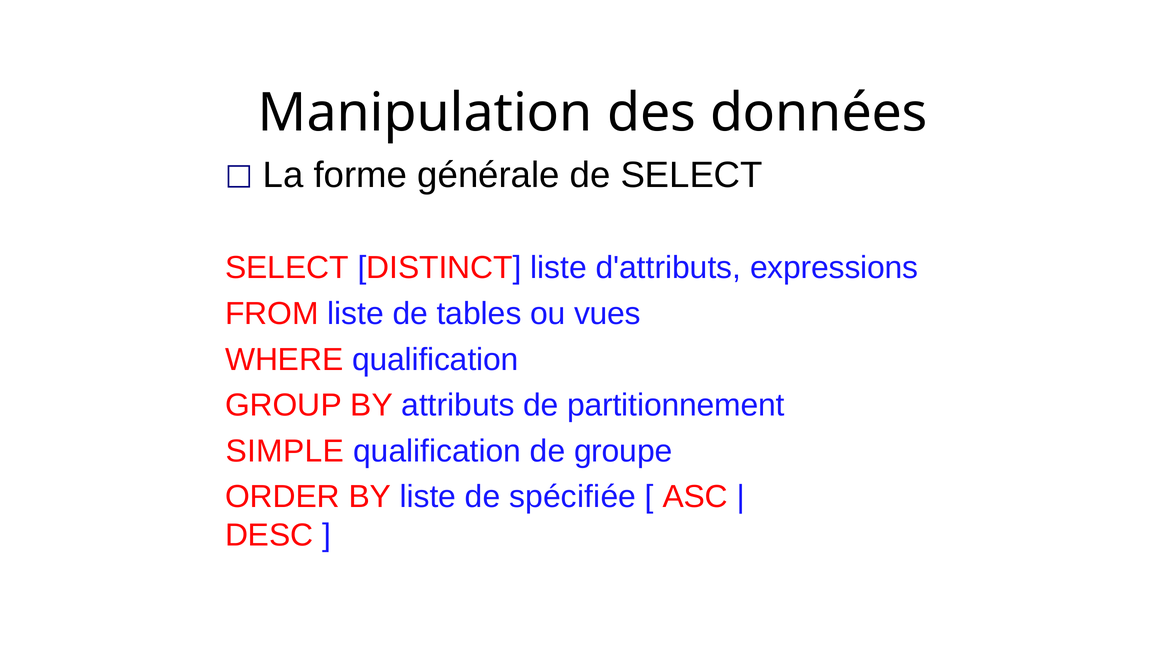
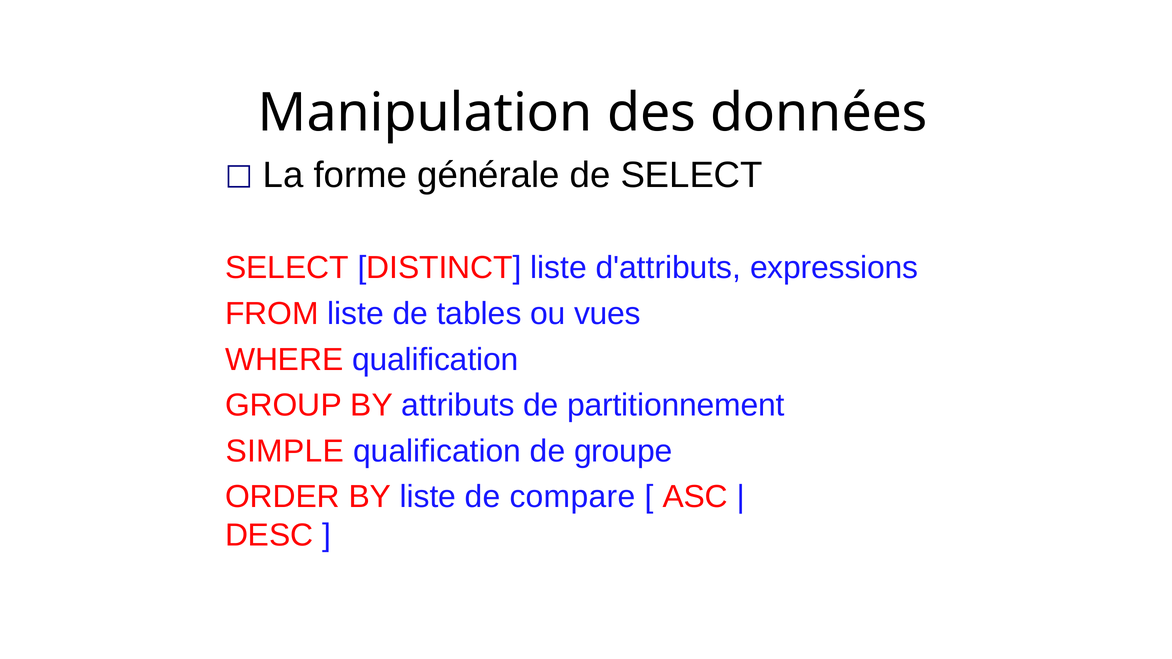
spécifiée: spécifiée -> compare (573, 497)
